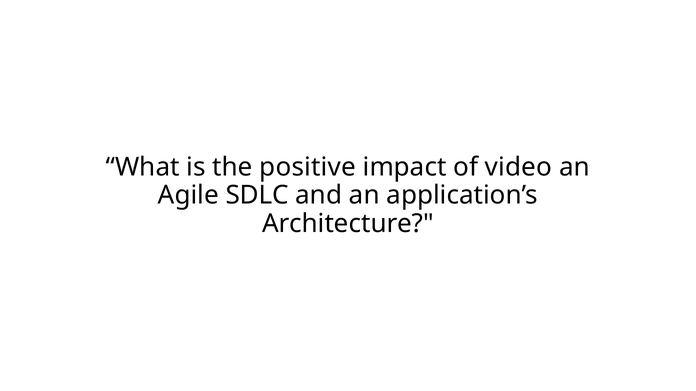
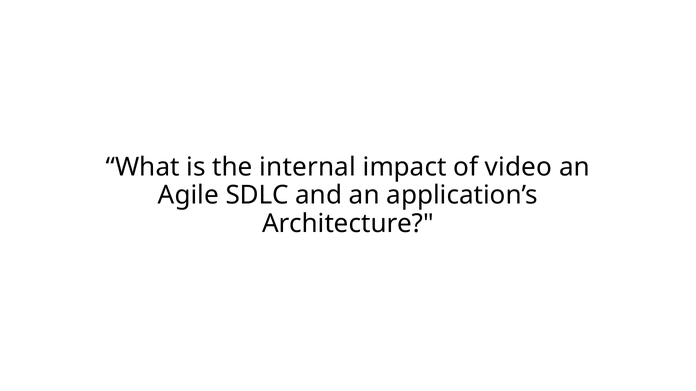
positive: positive -> internal (308, 167)
